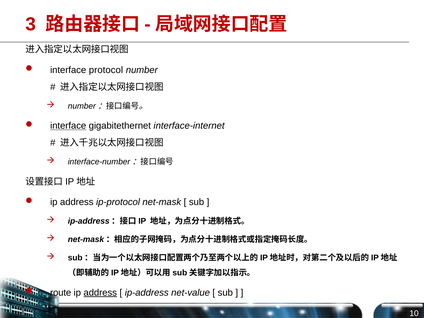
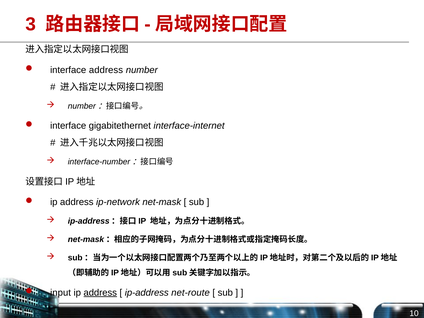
interface protocol: protocol -> address (106, 70)
interface underline: present -> none (68, 126)
ip-protocol: ip-protocol -> ip-network (118, 202)
route: route -> input (61, 293)
net-value: net-value -> net-route (191, 293)
